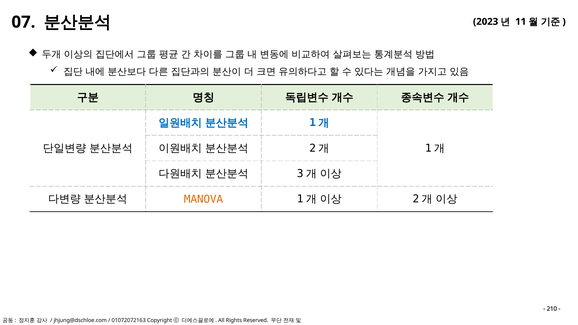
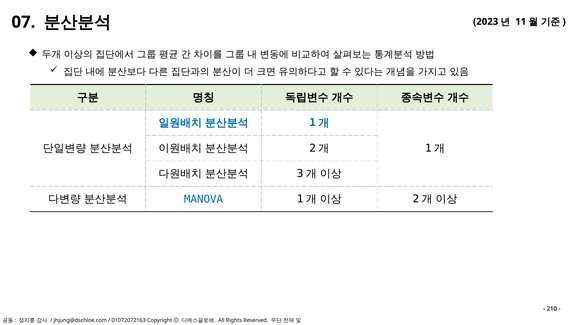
MANOVA colour: orange -> blue (204, 199)
